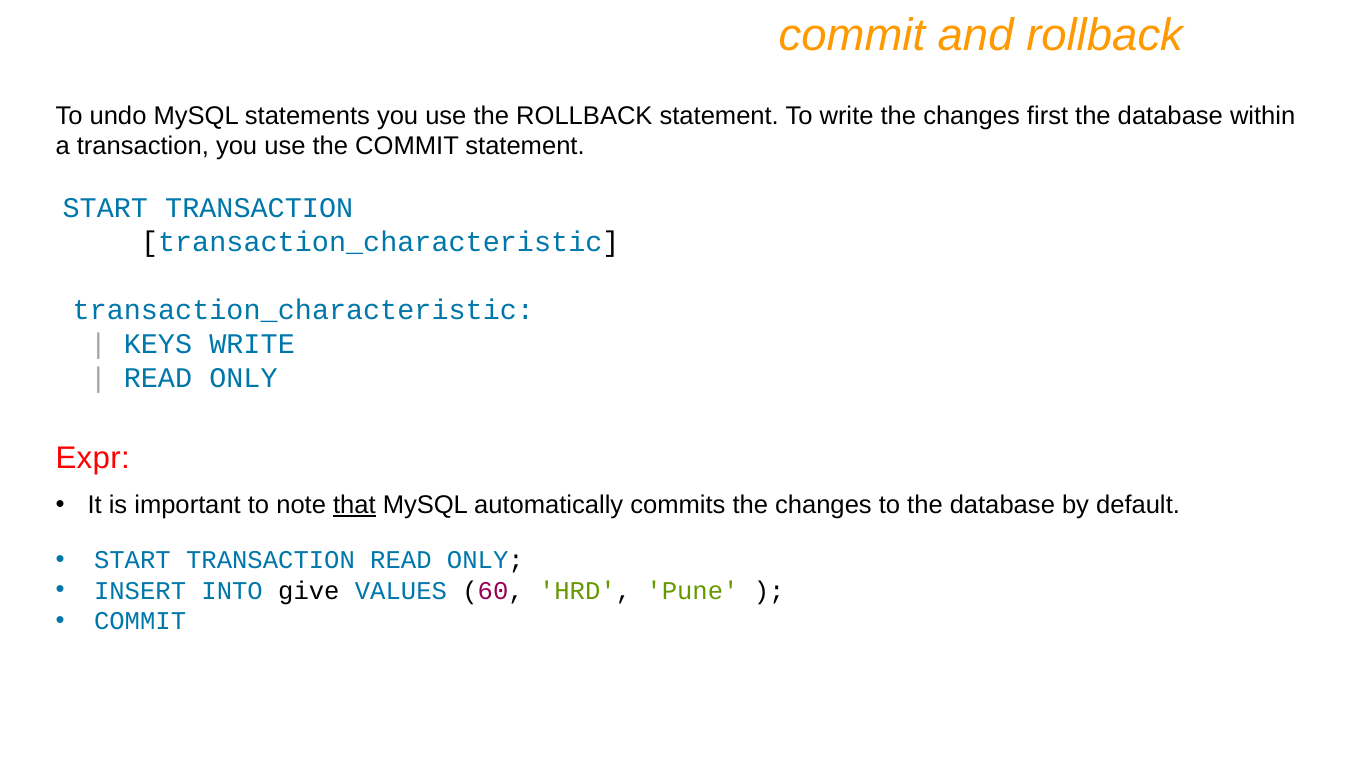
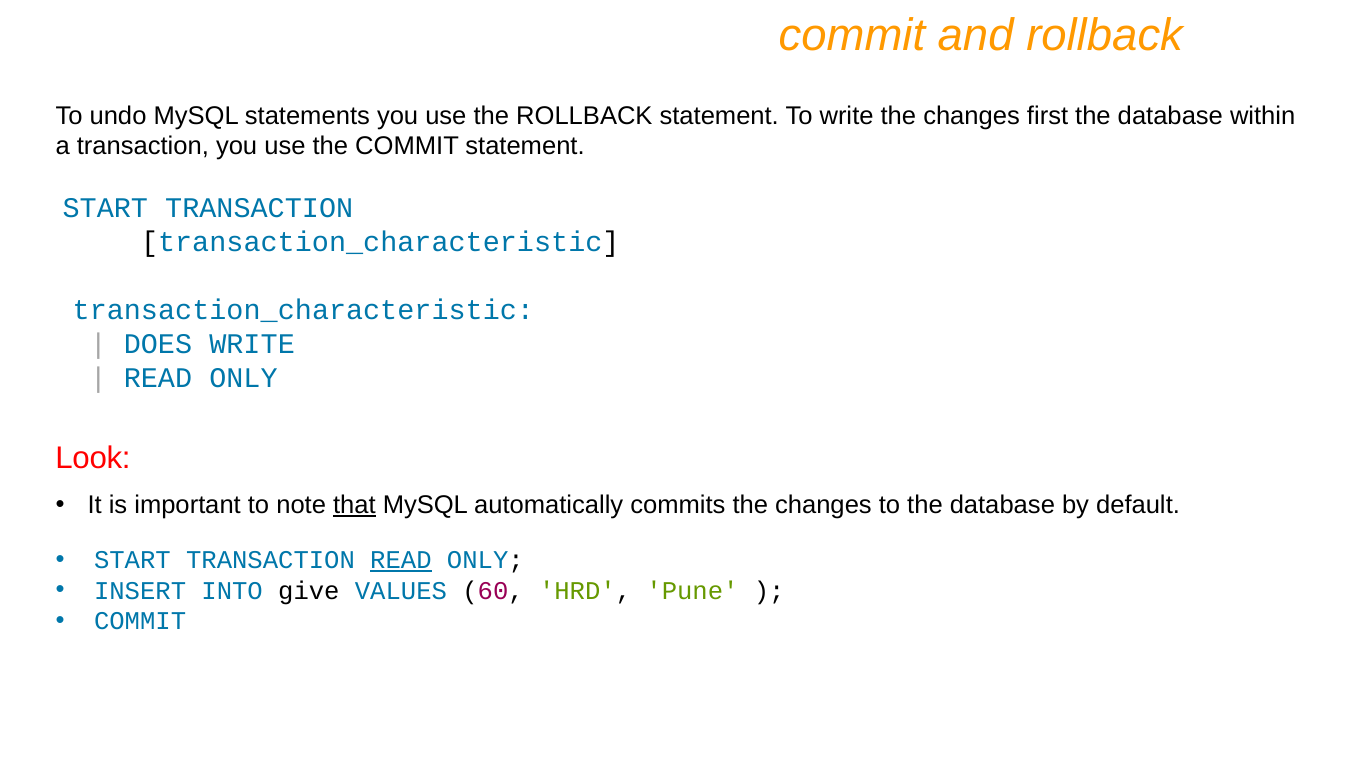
KEYS: KEYS -> DOES (158, 344)
Expr: Expr -> Look (93, 458)
READ underline: none -> present (401, 560)
